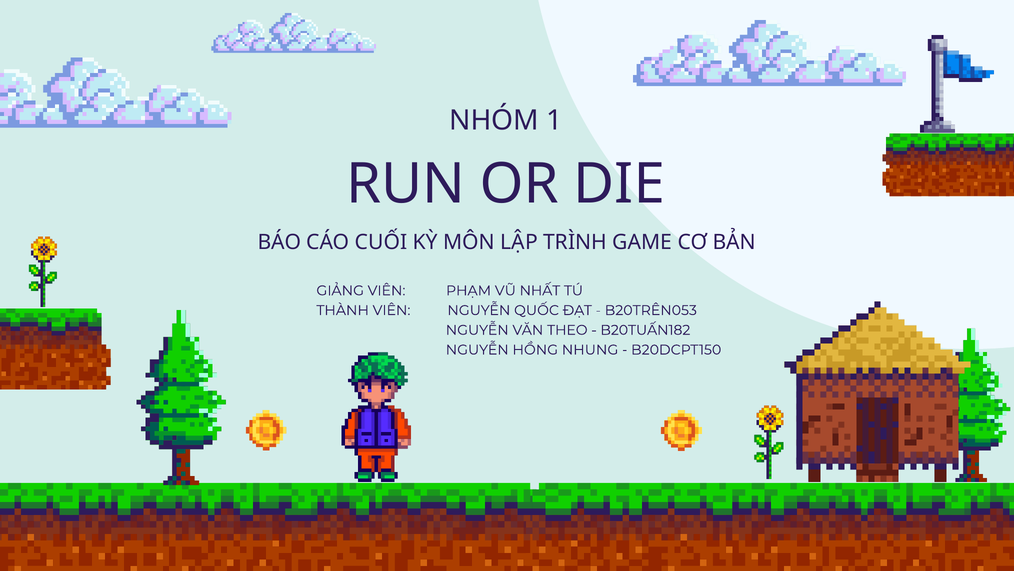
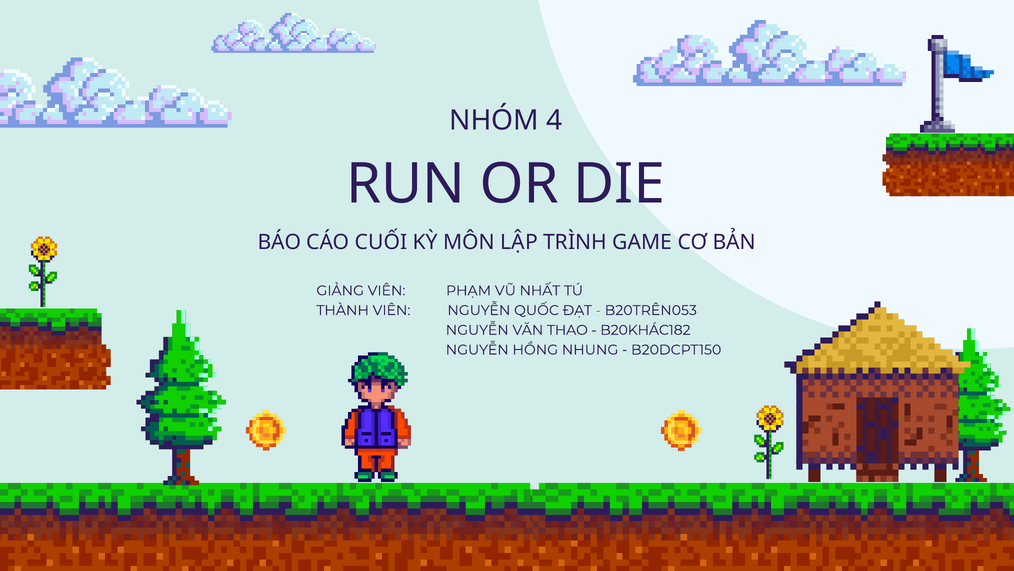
1: 1 -> 4 (554, 120)
THEO: THEO -> THAO (567, 330)
B20TUẤN182: B20TUẤN182 -> B20KHÁC182 (645, 330)
